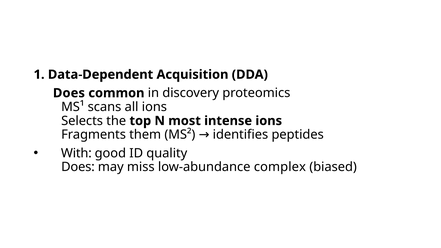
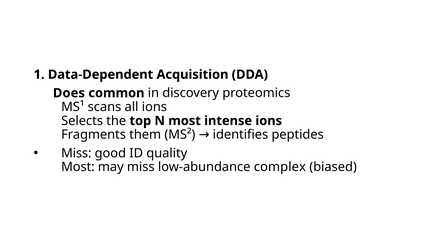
With: With -> Miss (76, 153)
Does: Does -> Most (78, 167)
